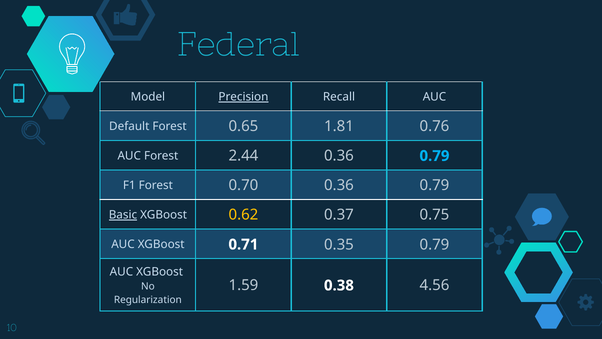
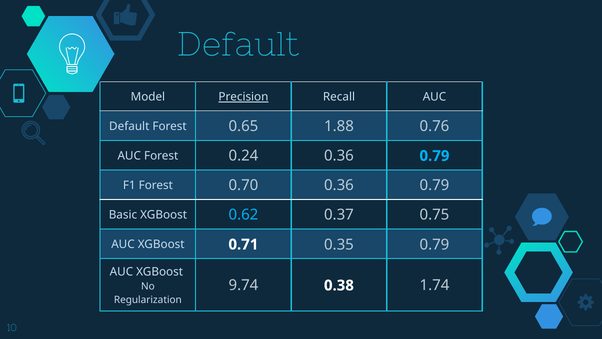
Federal: Federal -> Default (238, 45)
1.81: 1.81 -> 1.88 (339, 126)
2.44: 2.44 -> 0.24 (243, 156)
Basic underline: present -> none (123, 215)
0.62 colour: yellow -> light blue (243, 215)
1.59: 1.59 -> 9.74 (243, 285)
4.56: 4.56 -> 1.74 (434, 285)
